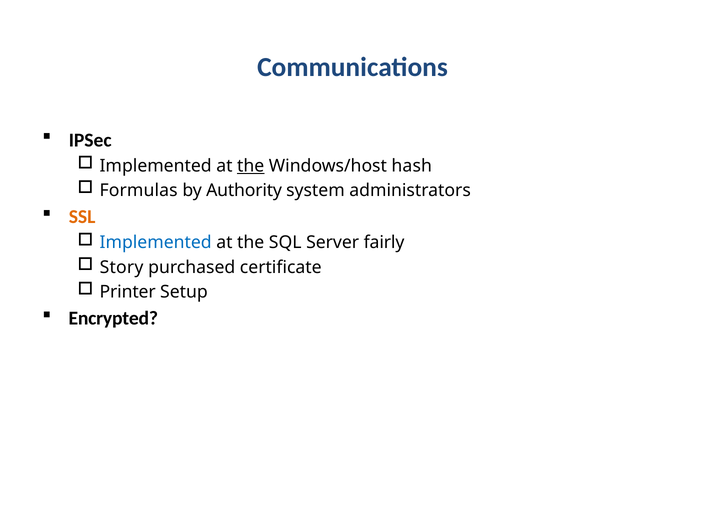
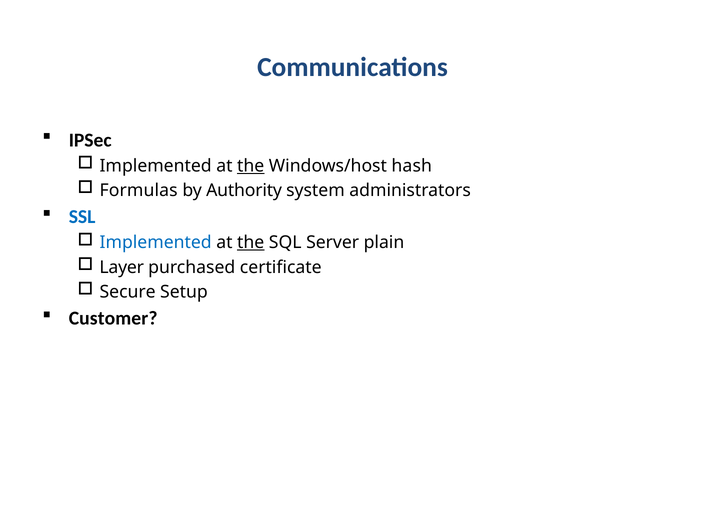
SSL colour: orange -> blue (82, 217)
the underline: none -> present (251, 243)
fairly: fairly -> plain (384, 243)
Story: Story -> Layer (122, 267)
Printer: Printer -> Secure (128, 292)
Encrypted: Encrypted -> Customer (113, 318)
